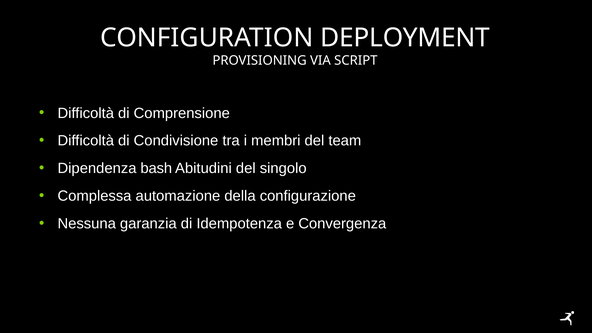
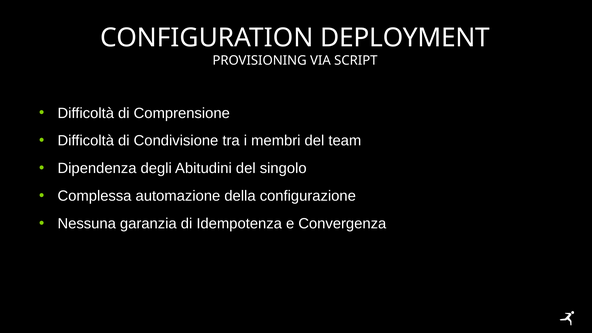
bash: bash -> degli (156, 168)
